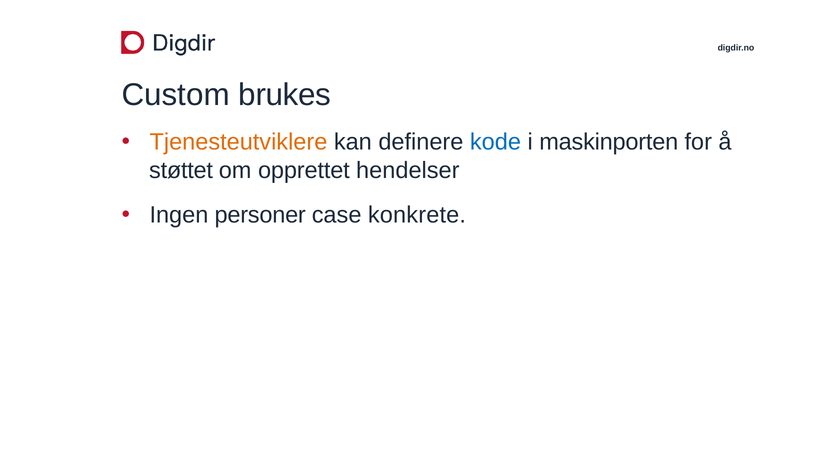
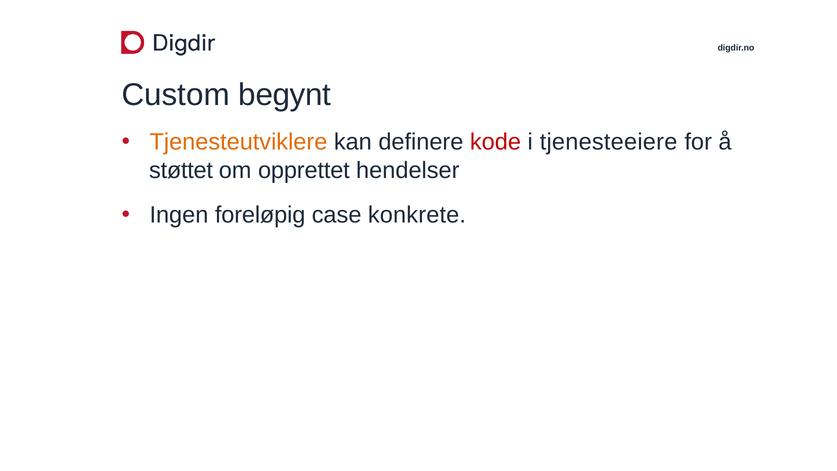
brukes: brukes -> begynt (285, 95)
kode colour: blue -> red (495, 142)
maskinporten: maskinporten -> tjenesteeiere (609, 142)
personer: personer -> foreløpig (260, 215)
